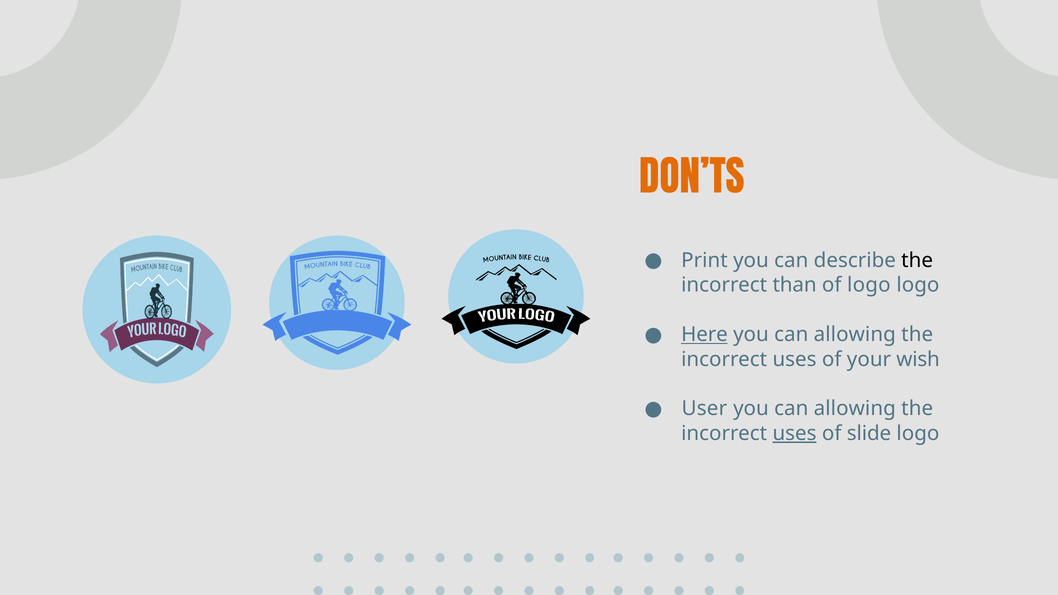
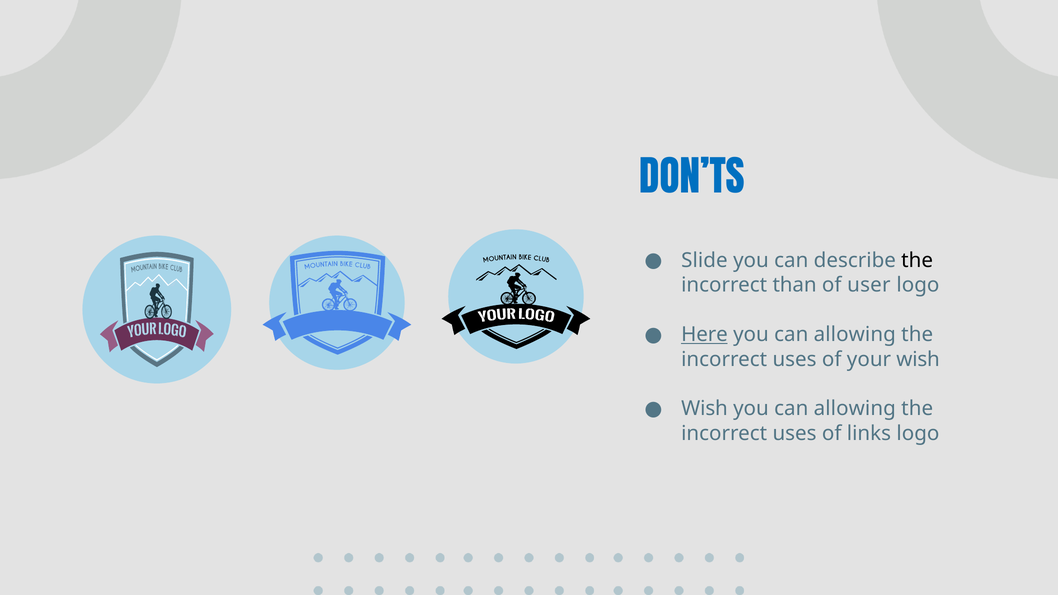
DON’TS colour: orange -> blue (692, 179)
Print: Print -> Slide (704, 261)
of logo: logo -> user (869, 285)
User: User -> Wish (705, 409)
uses underline: present -> none (795, 433)
slide: slide -> links (869, 433)
